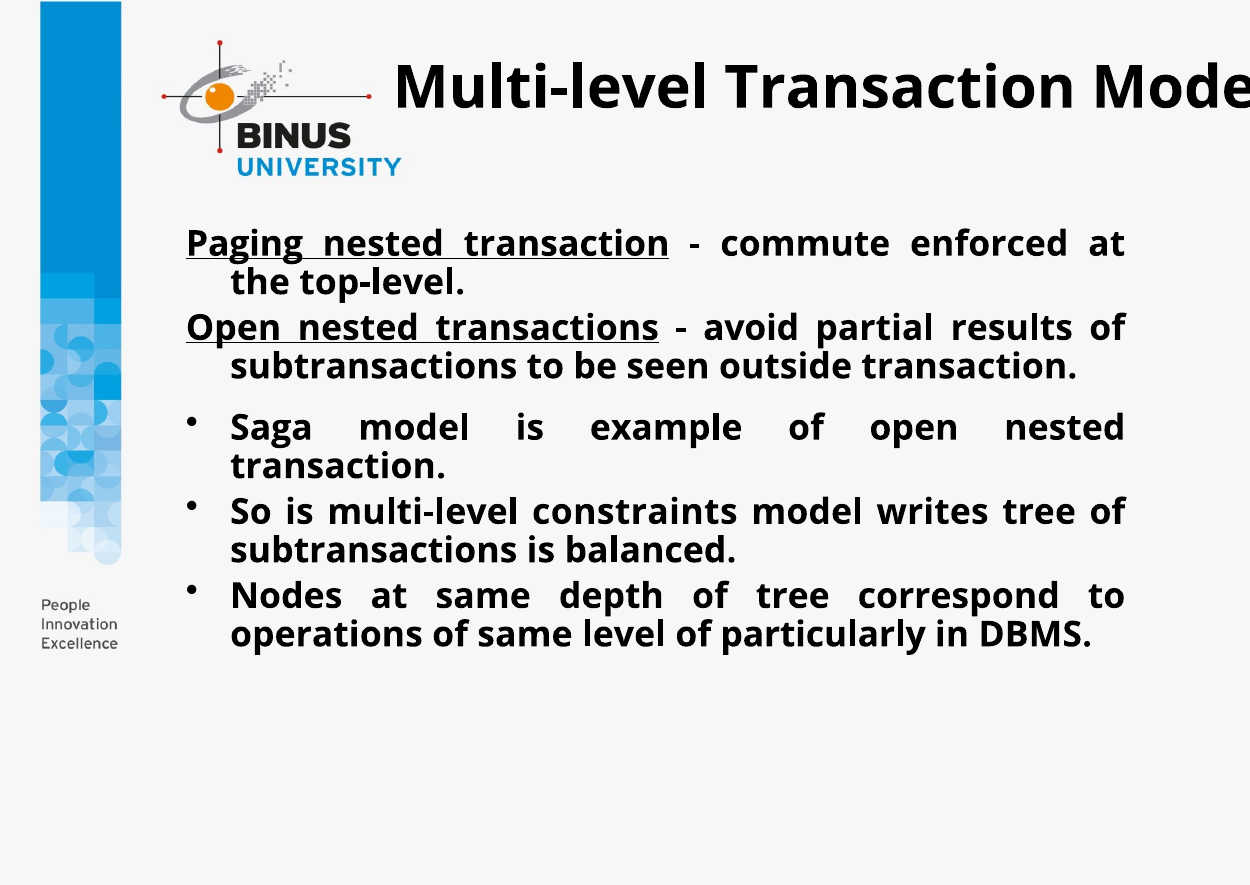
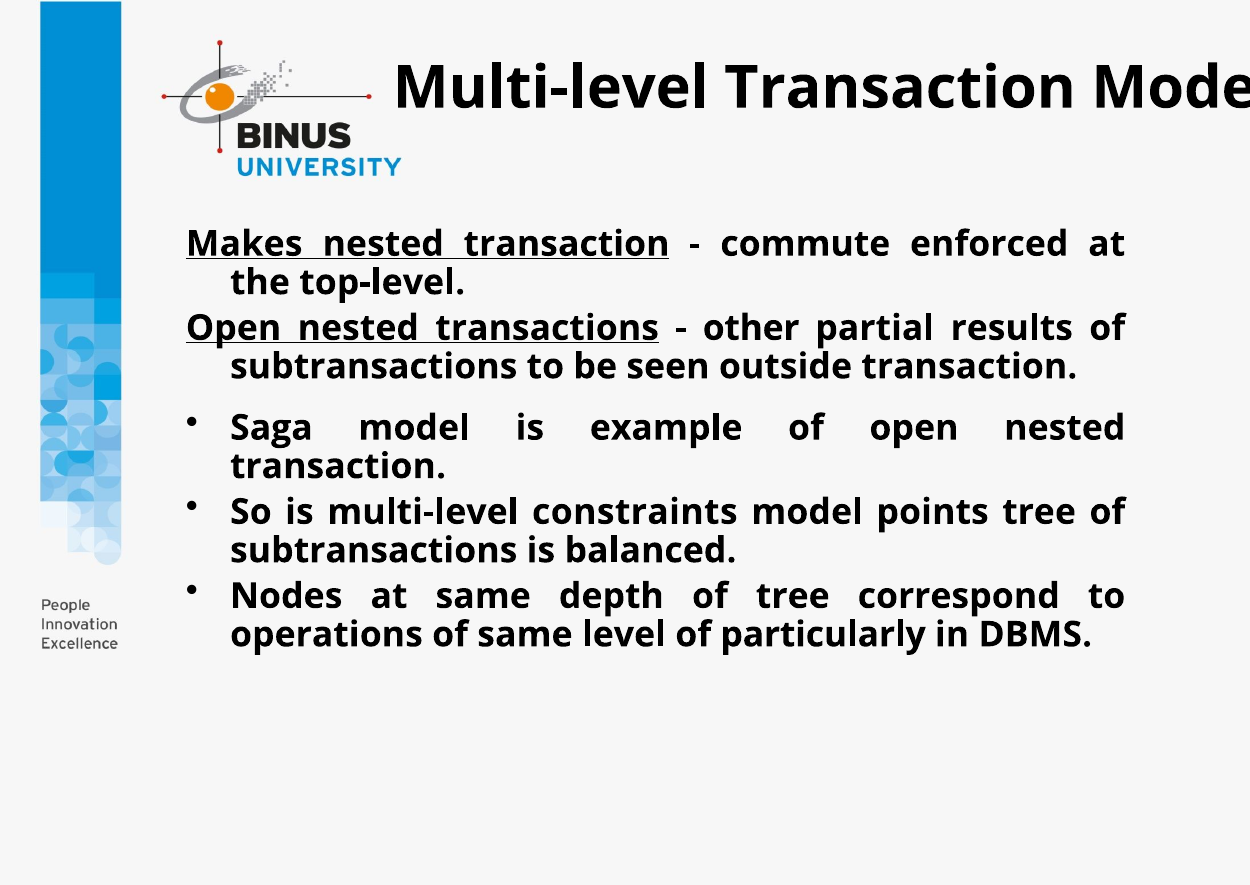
Paging: Paging -> Makes (244, 244)
avoid: avoid -> other (751, 328)
writes: writes -> points (933, 512)
